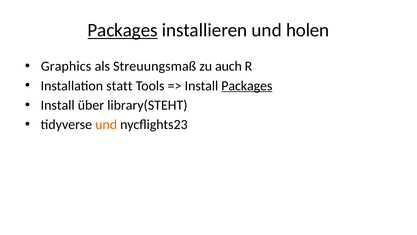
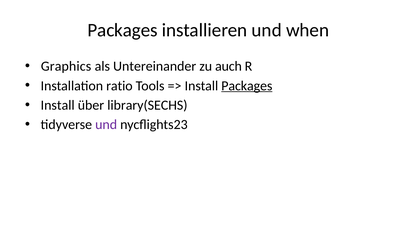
Packages underline: present -> none (123, 30)
holen: holen -> when (308, 30)
Streuungsmaß: Streuungsmaß -> Untereinander (155, 66)
statt: statt -> ratio (119, 86)
library(STEHT: library(STEHT -> library(SECHS (147, 105)
und colour: orange -> purple (106, 125)
